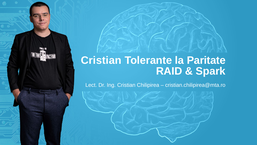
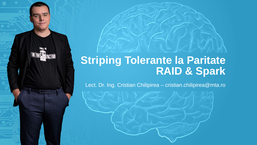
Cristian: Cristian -> Striping (101, 60)
